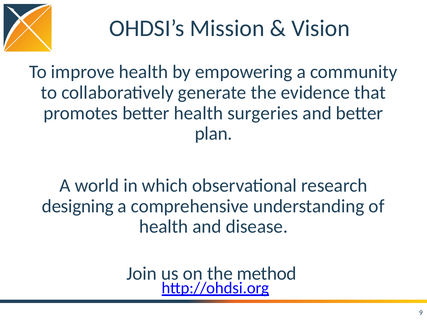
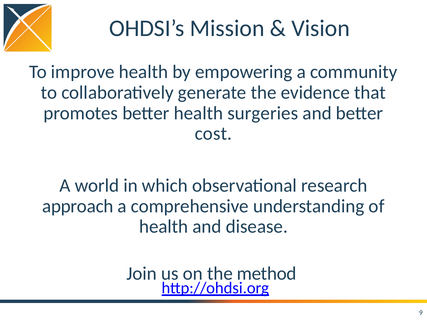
plan: plan -> cost (213, 133)
designing: designing -> approach (78, 206)
